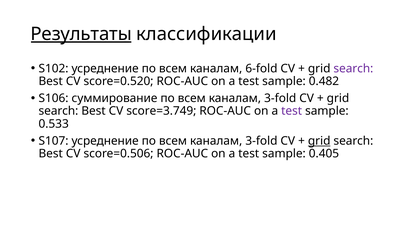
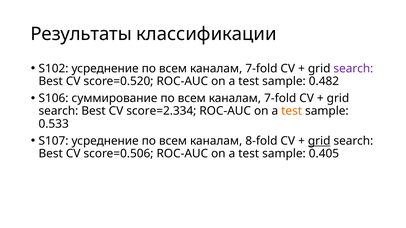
Результаты underline: present -> none (81, 34)
6-fold: 6-fold -> 7-fold (261, 69)
3-fold: 3-fold -> 7-fold (280, 98)
score=3.749: score=3.749 -> score=2.334 (161, 111)
test colour: purple -> orange (292, 111)
3-fold: 3-fold -> 8-fold (261, 141)
